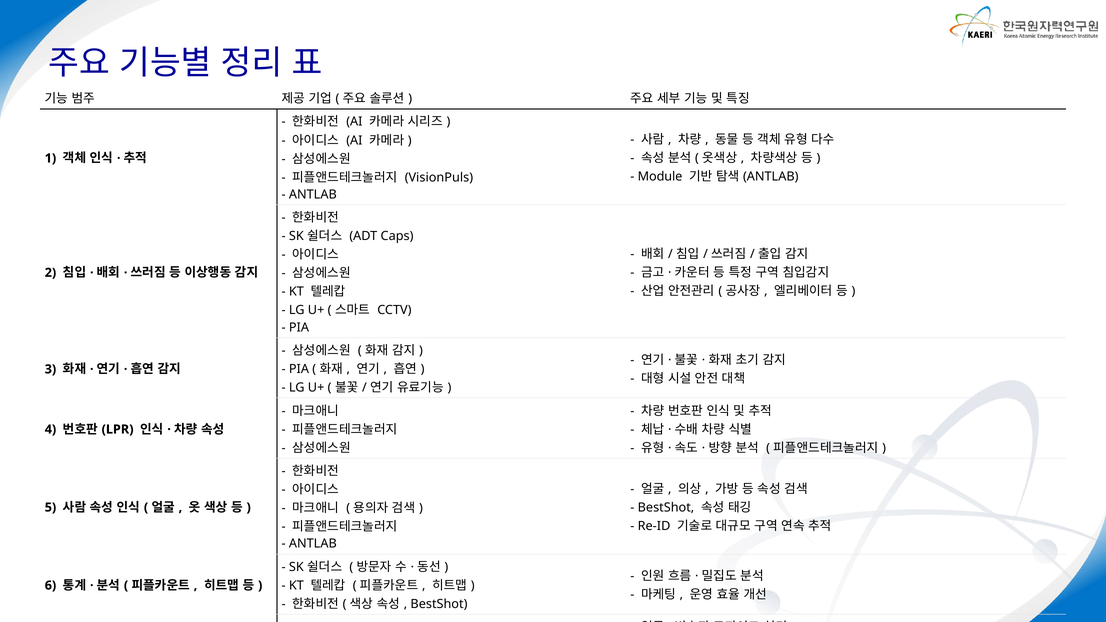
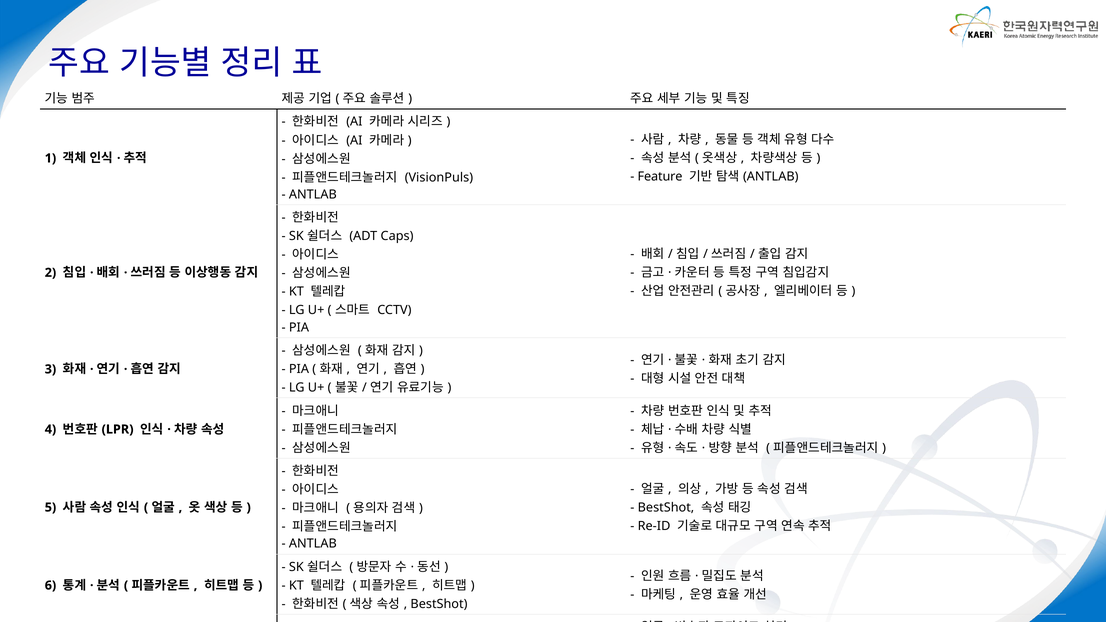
Module: Module -> Feature (660, 177)
